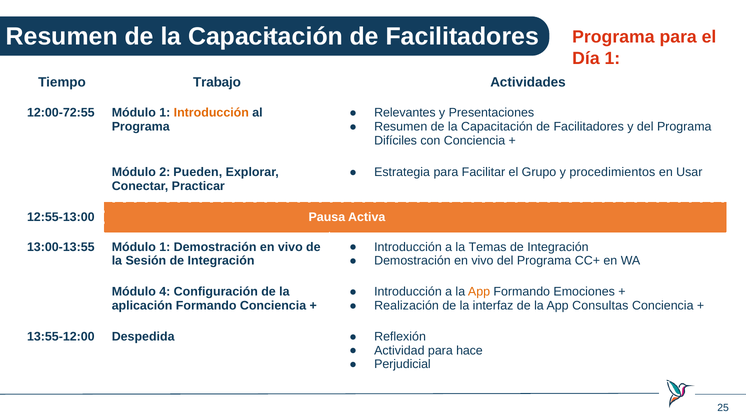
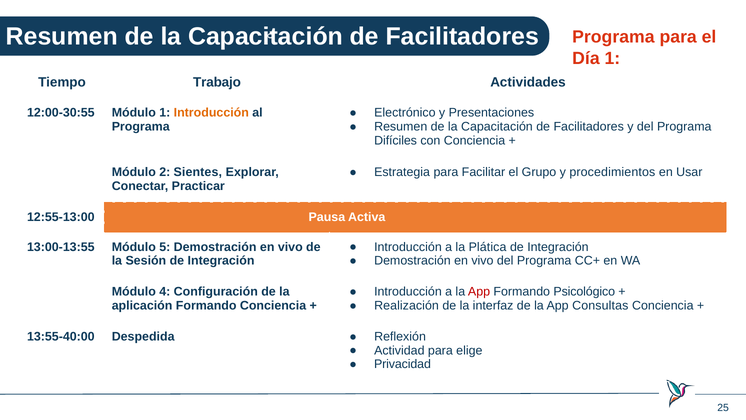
Relevantes: Relevantes -> Electrónico (405, 113)
12:00-72:55: 12:00-72:55 -> 12:00-30:55 (61, 113)
Pueden: Pueden -> Sientes (198, 172)
13:00-13:55 Módulo 1: 1 -> 5 (165, 247)
Temas: Temas -> Plática (488, 247)
App colour: orange -> red (479, 291)
Emociones: Emociones -> Psicológico (584, 291)
13:55-12:00: 13:55-12:00 -> 13:55-40:00 (61, 336)
hace: hace -> elige (469, 350)
Perjudicial: Perjudicial -> Privacidad (403, 364)
